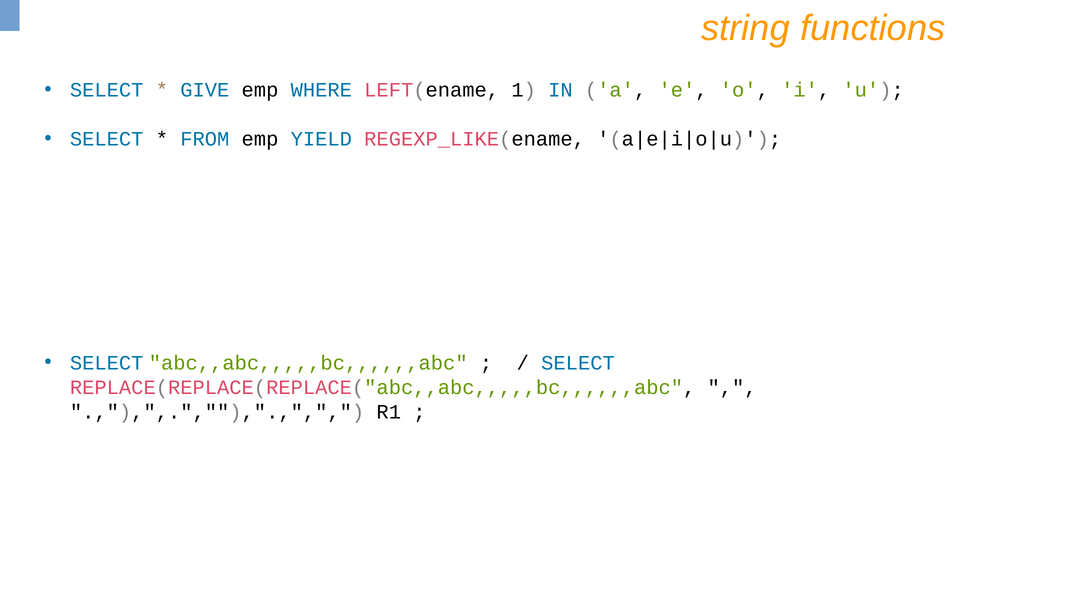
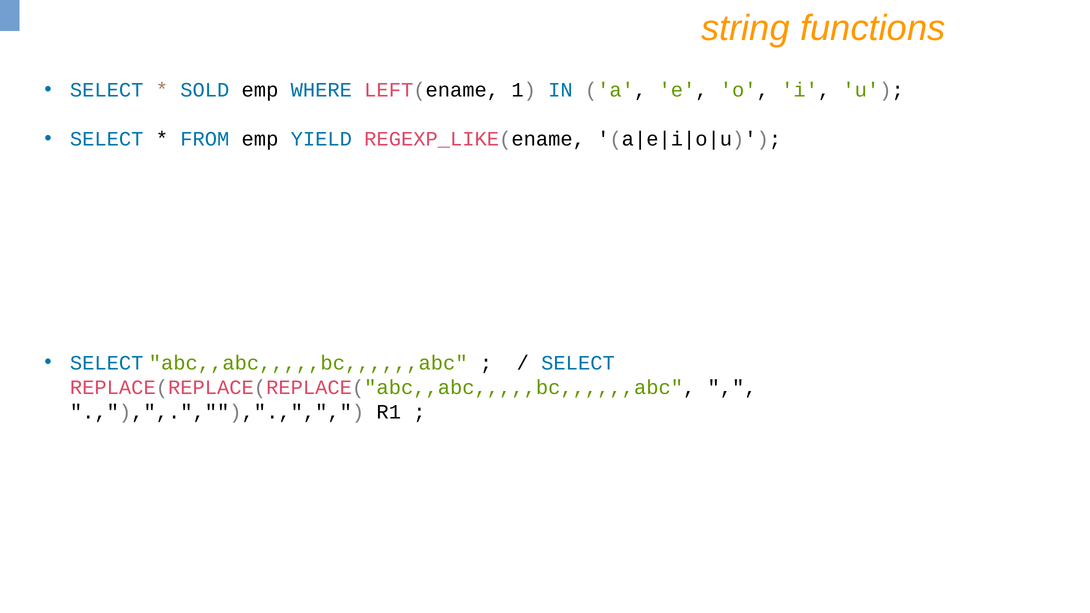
GIVE: GIVE -> SOLD (205, 90)
